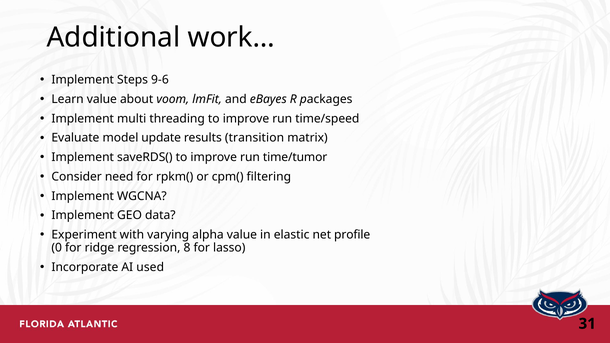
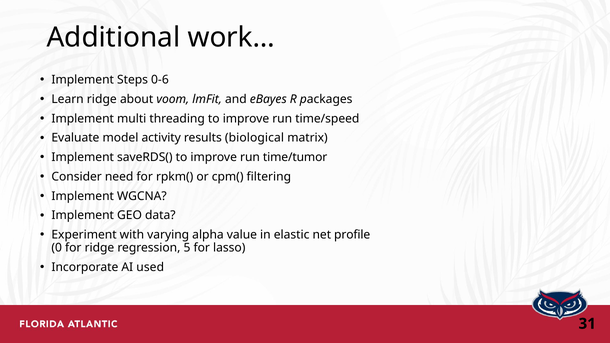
9-6: 9-6 -> 0-6 (160, 80)
Learn value: value -> ridge (102, 99)
update: update -> activity (161, 138)
transition: transition -> biological (254, 138)
8: 8 -> 5 (187, 248)
